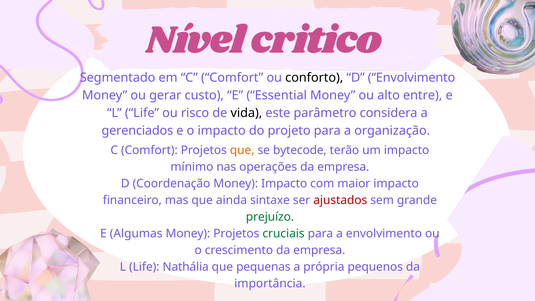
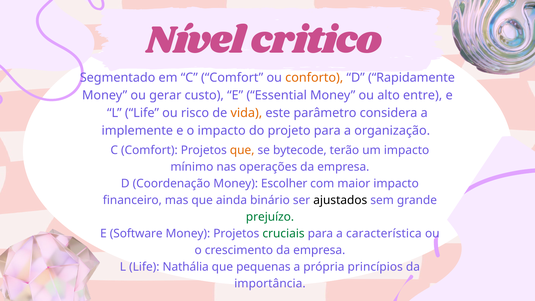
conforto colour: black -> orange (314, 77)
D Envolvimento: Envolvimento -> Rapidamente (411, 77)
vida colour: black -> orange (246, 113)
gerenciados: gerenciados -> implemente (137, 131)
Money Impacto: Impacto -> Escolher (284, 184)
sintaxe: sintaxe -> binário (270, 200)
ajustados colour: red -> black (340, 200)
Algumas: Algumas -> Software (136, 234)
a envolvimento: envolvimento -> característica (384, 234)
pequenos: pequenos -> princípios (375, 267)
